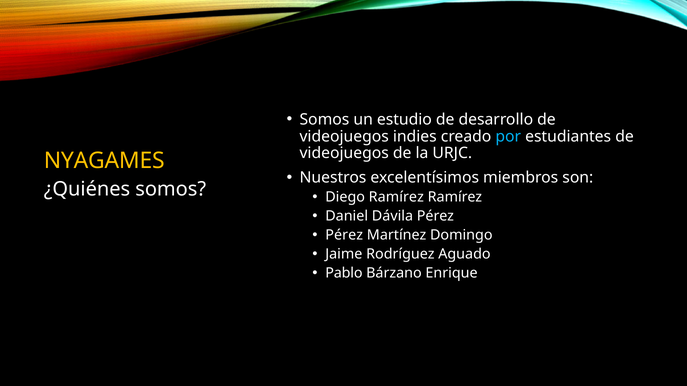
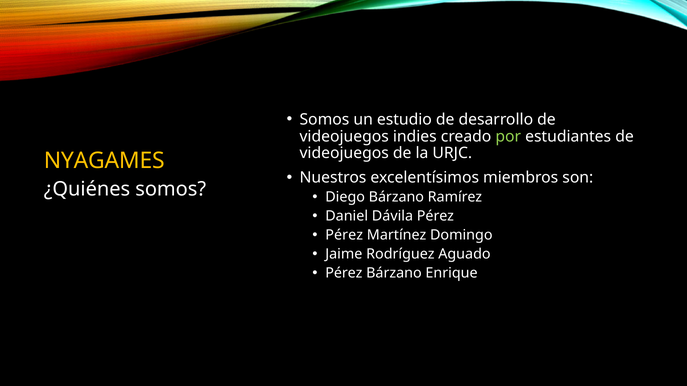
por colour: light blue -> light green (508, 136)
Diego Ramírez: Ramírez -> Bárzano (396, 197)
Pablo: Pablo -> Pérez (344, 274)
